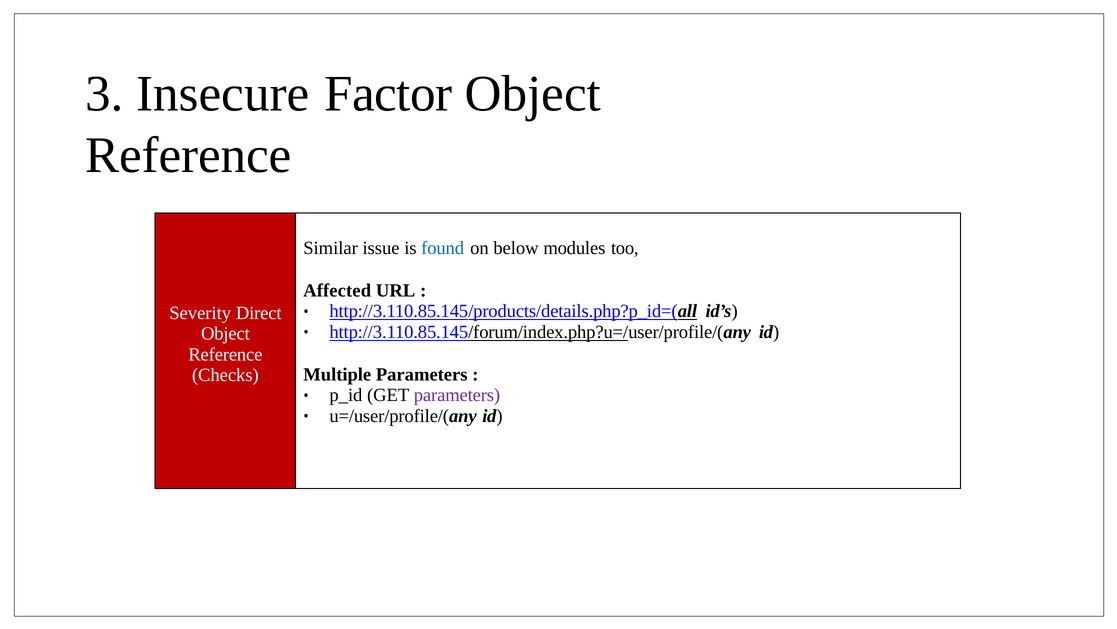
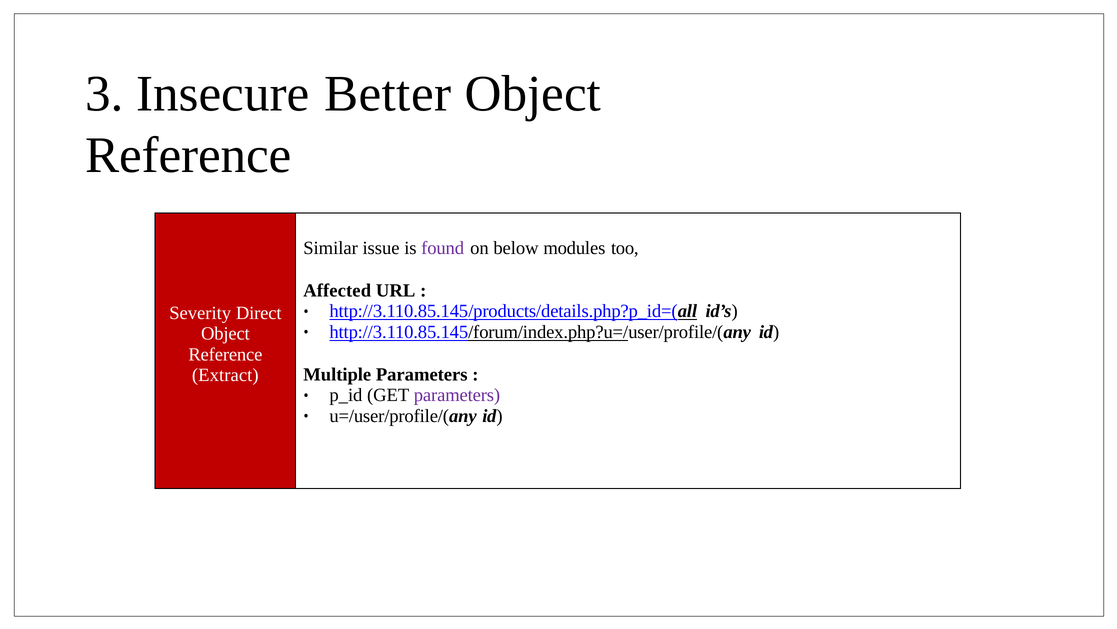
Factor: Factor -> Better (388, 94)
found colour: blue -> purple (443, 248)
Checks: Checks -> Extract (225, 375)
